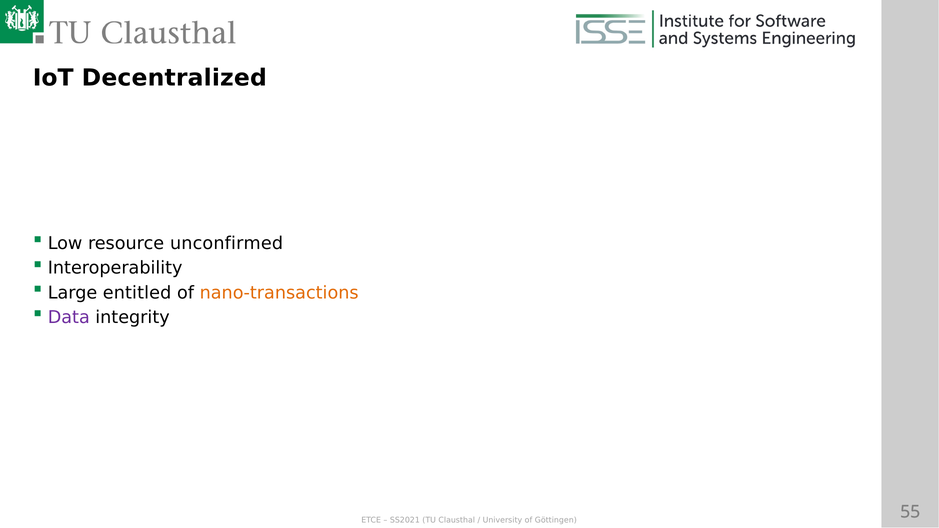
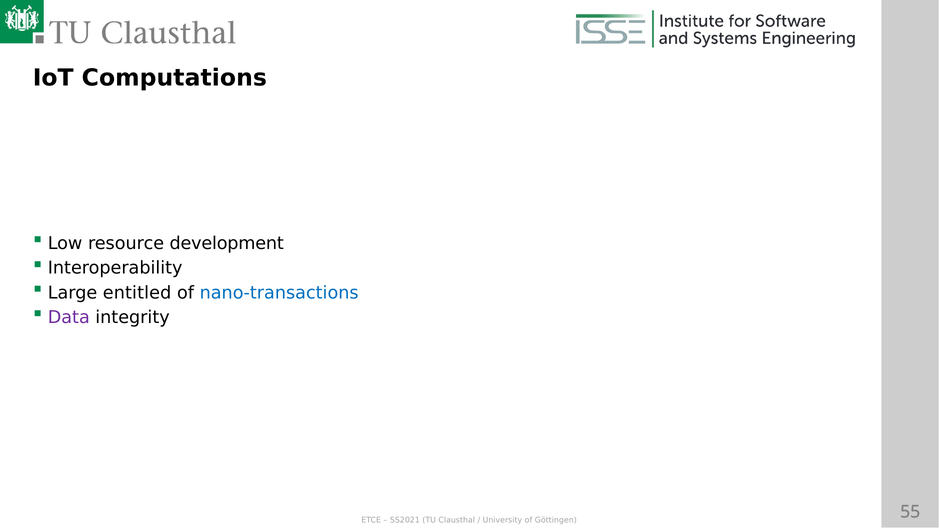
Decentralized: Decentralized -> Computations (174, 78)
unconfirmed: unconfirmed -> development (227, 244)
nano-transactions colour: orange -> blue (279, 293)
